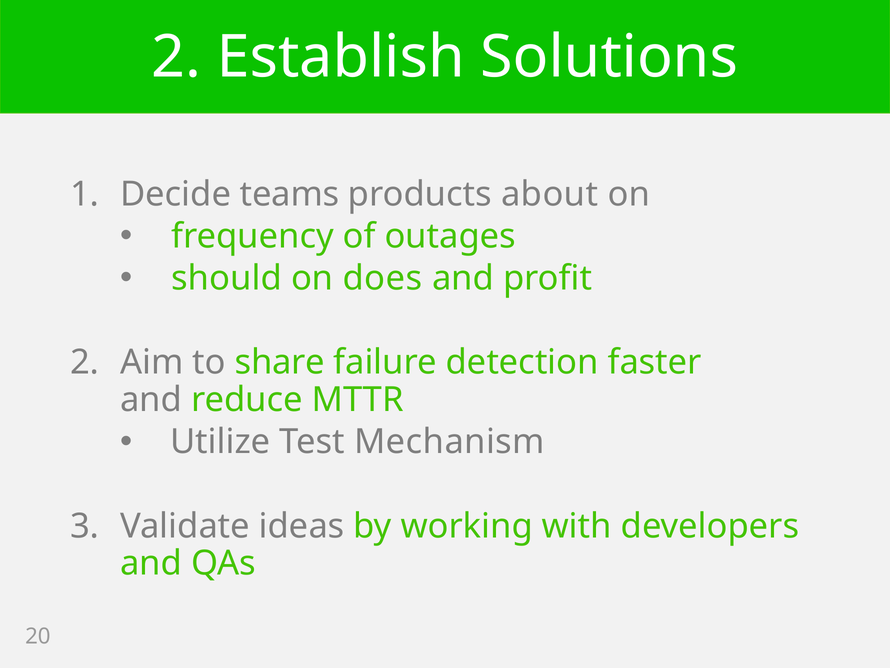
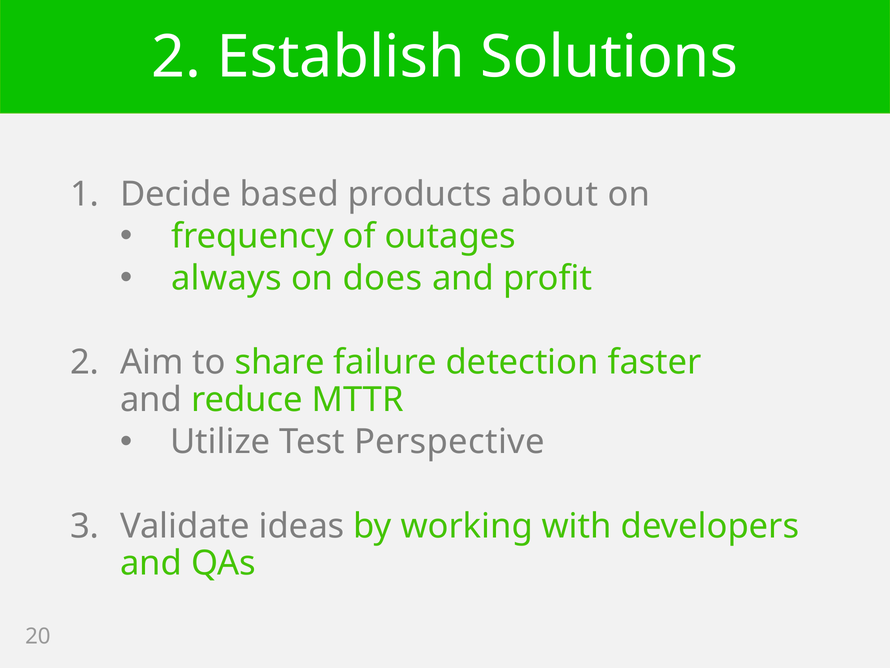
teams: teams -> based (289, 194)
should: should -> always (227, 278)
Mechanism: Mechanism -> Perspective (449, 442)
